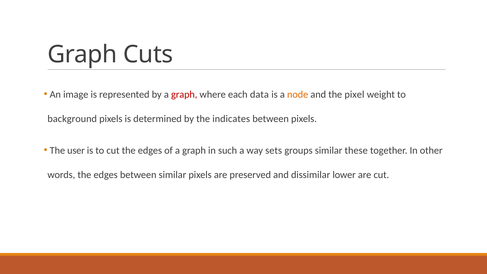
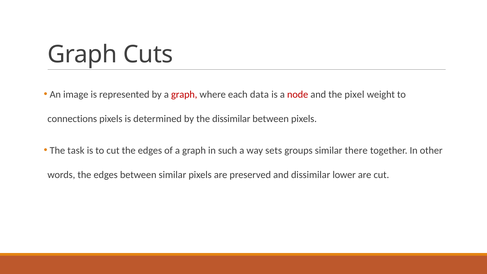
node colour: orange -> red (298, 95)
background: background -> connections (72, 119)
the indicates: indicates -> dissimilar (231, 119)
user: user -> task (76, 150)
these: these -> there (356, 150)
